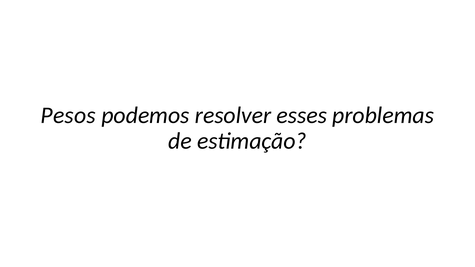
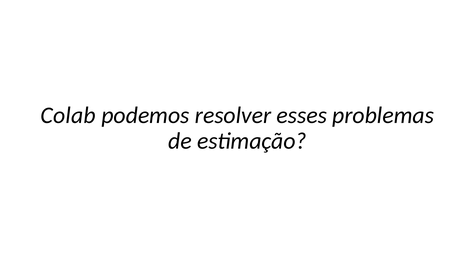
Pesos: Pesos -> Colab (68, 116)
